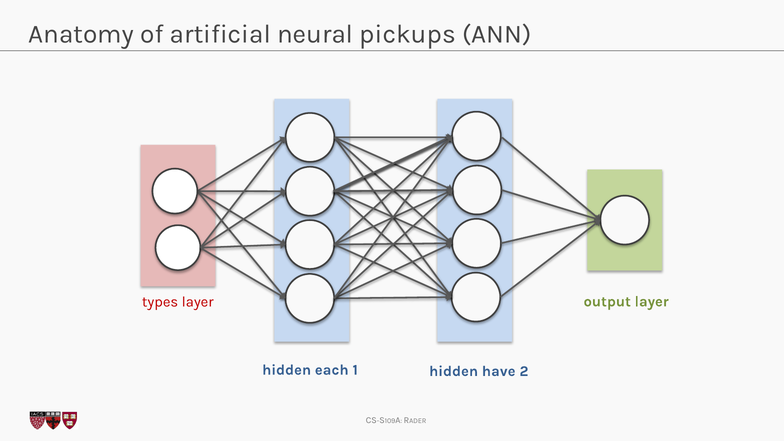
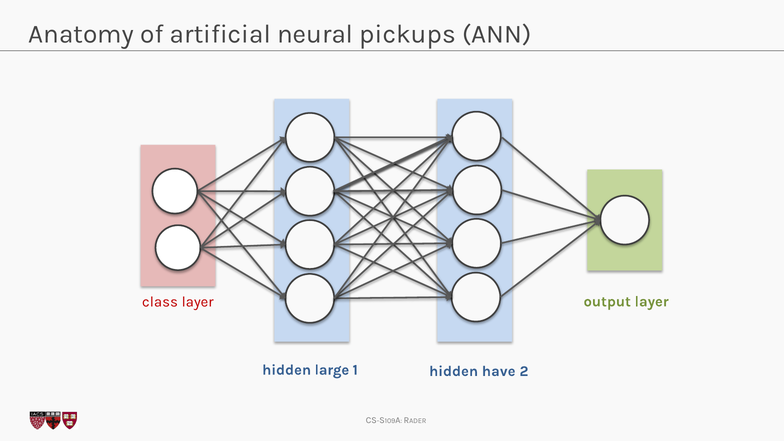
types: types -> class (160, 302)
each: each -> large (332, 370)
